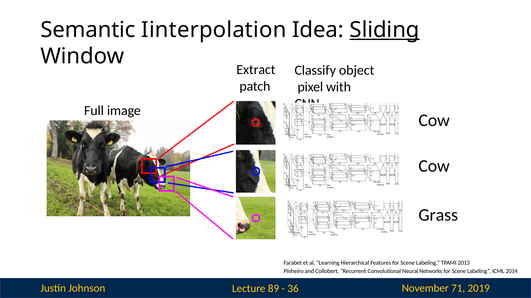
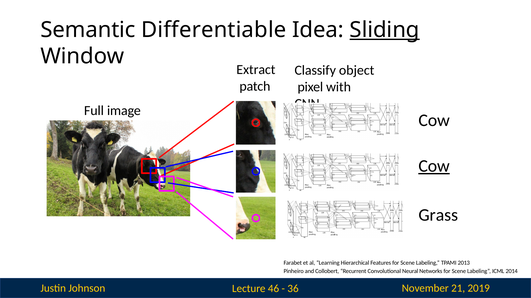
Iinterpolation: Iinterpolation -> Differentiable (214, 30)
Cow underline: none -> present (434, 166)
89: 89 -> 46 (274, 289)
71: 71 -> 21 (458, 289)
